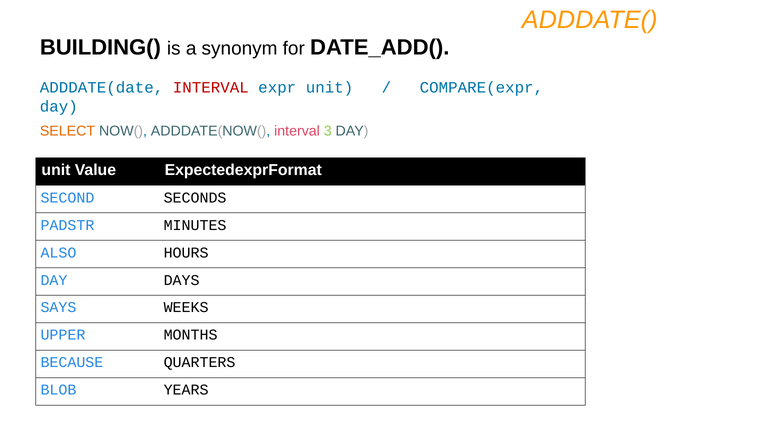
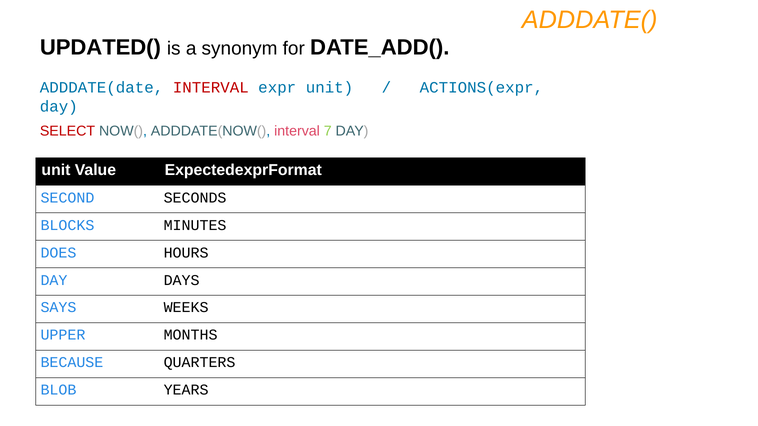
BUILDING(: BUILDING( -> UPDATED( (100, 47)
COMPARE(expr: COMPARE(expr -> ACTIONS(expr (481, 88)
SELECT colour: orange -> red (67, 131)
3: 3 -> 7 (328, 131)
PADSTR: PADSTR -> BLOCKS (67, 225)
ALSO: ALSO -> DOES (58, 253)
